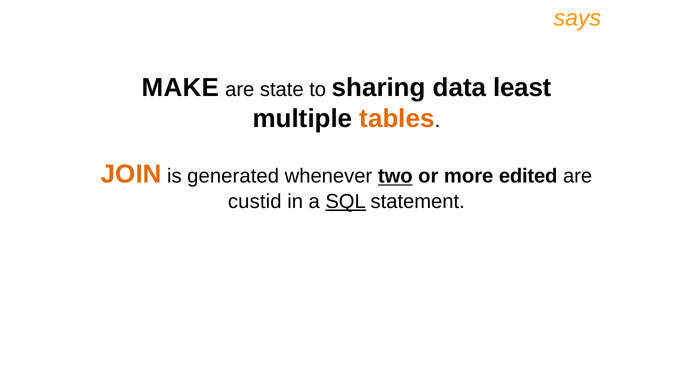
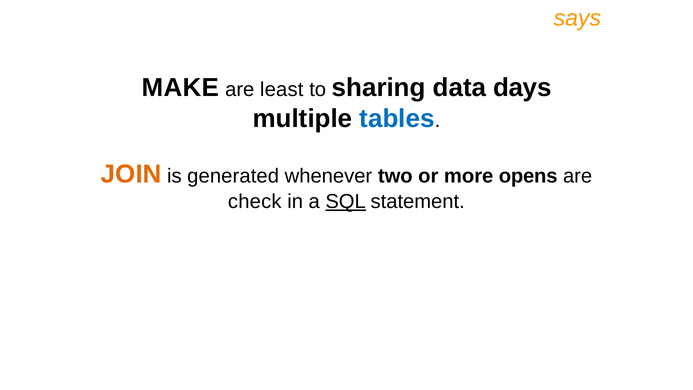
state: state -> least (282, 89)
least: least -> days (522, 88)
tables colour: orange -> blue (397, 119)
two underline: present -> none (395, 176)
edited: edited -> opens (528, 176)
custid: custid -> check (255, 202)
